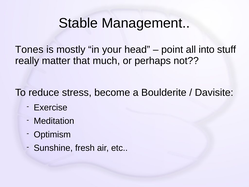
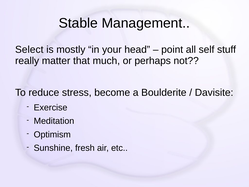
Tones: Tones -> Select (29, 49)
into: into -> self (207, 49)
